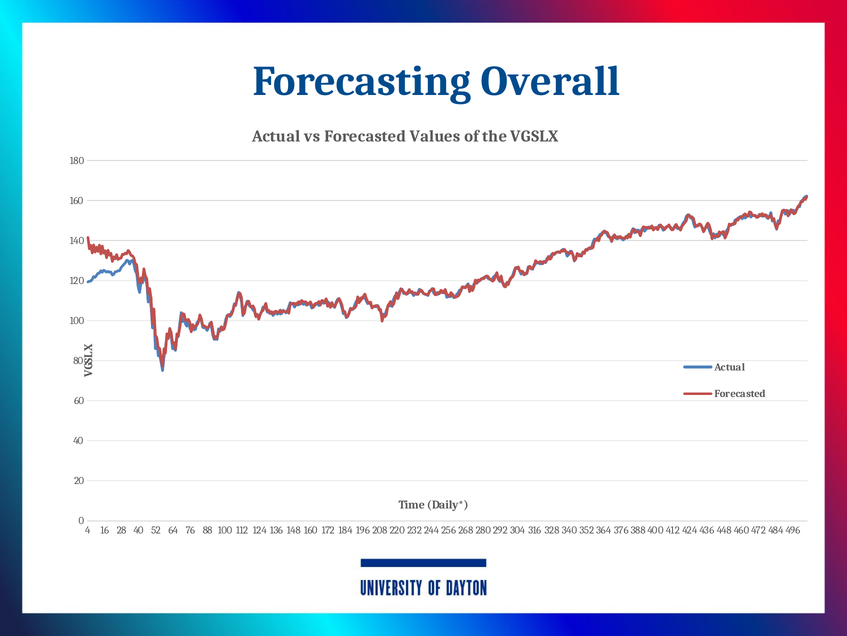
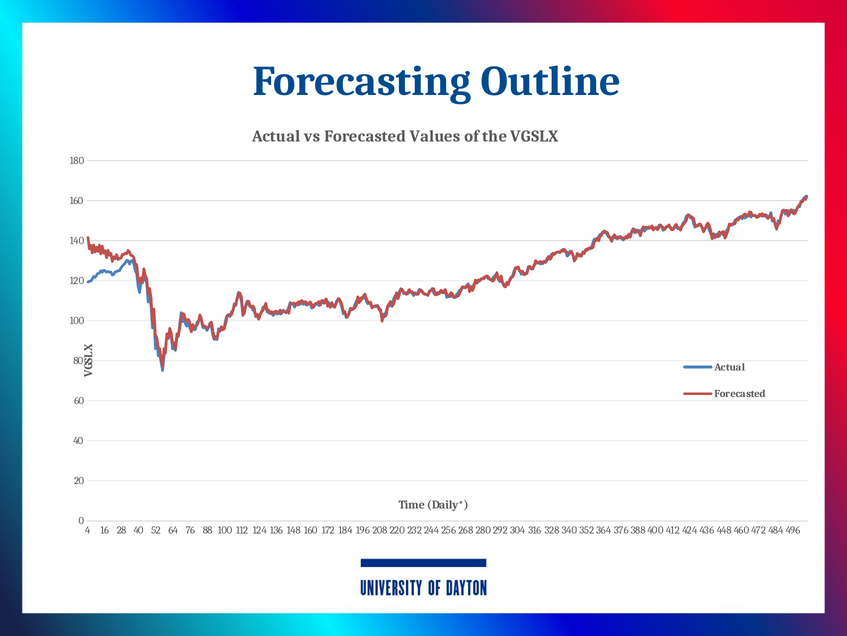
Overall: Overall -> Outline (551, 81)
